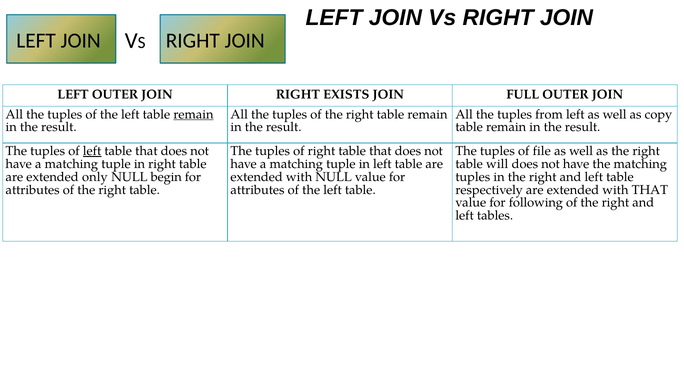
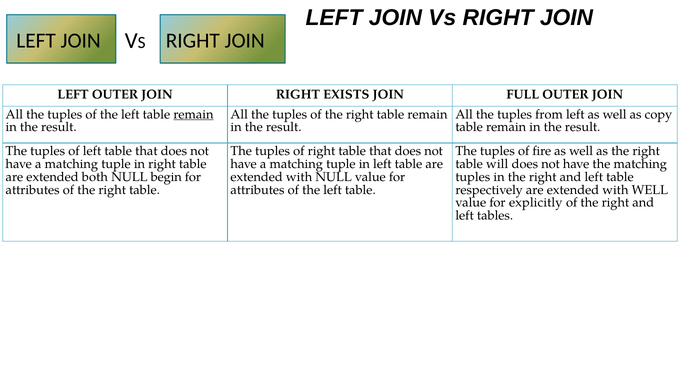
left underline: present -> none (92, 151)
file: file -> fire (542, 151)
only: only -> both (95, 177)
with THAT: THAT -> WELL (650, 190)
following: following -> explicitly (536, 203)
